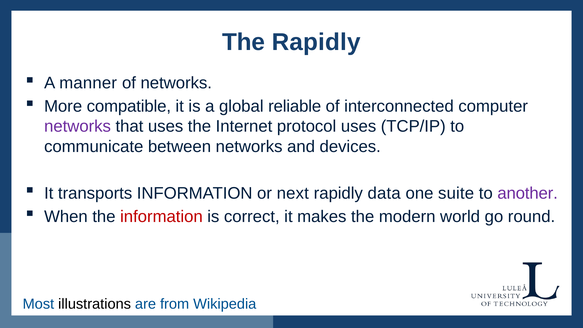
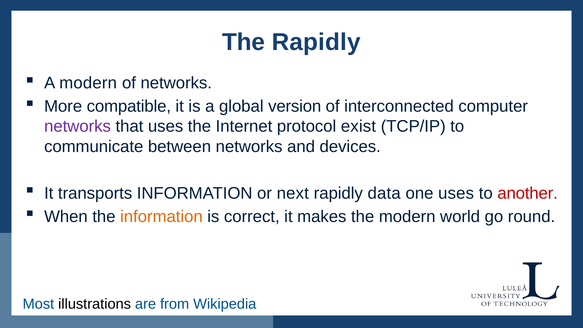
A manner: manner -> modern (88, 83)
reliable: reliable -> version (295, 106)
protocol uses: uses -> exist (358, 126)
one suite: suite -> uses (456, 193)
another colour: purple -> red (528, 193)
information colour: red -> orange (161, 217)
